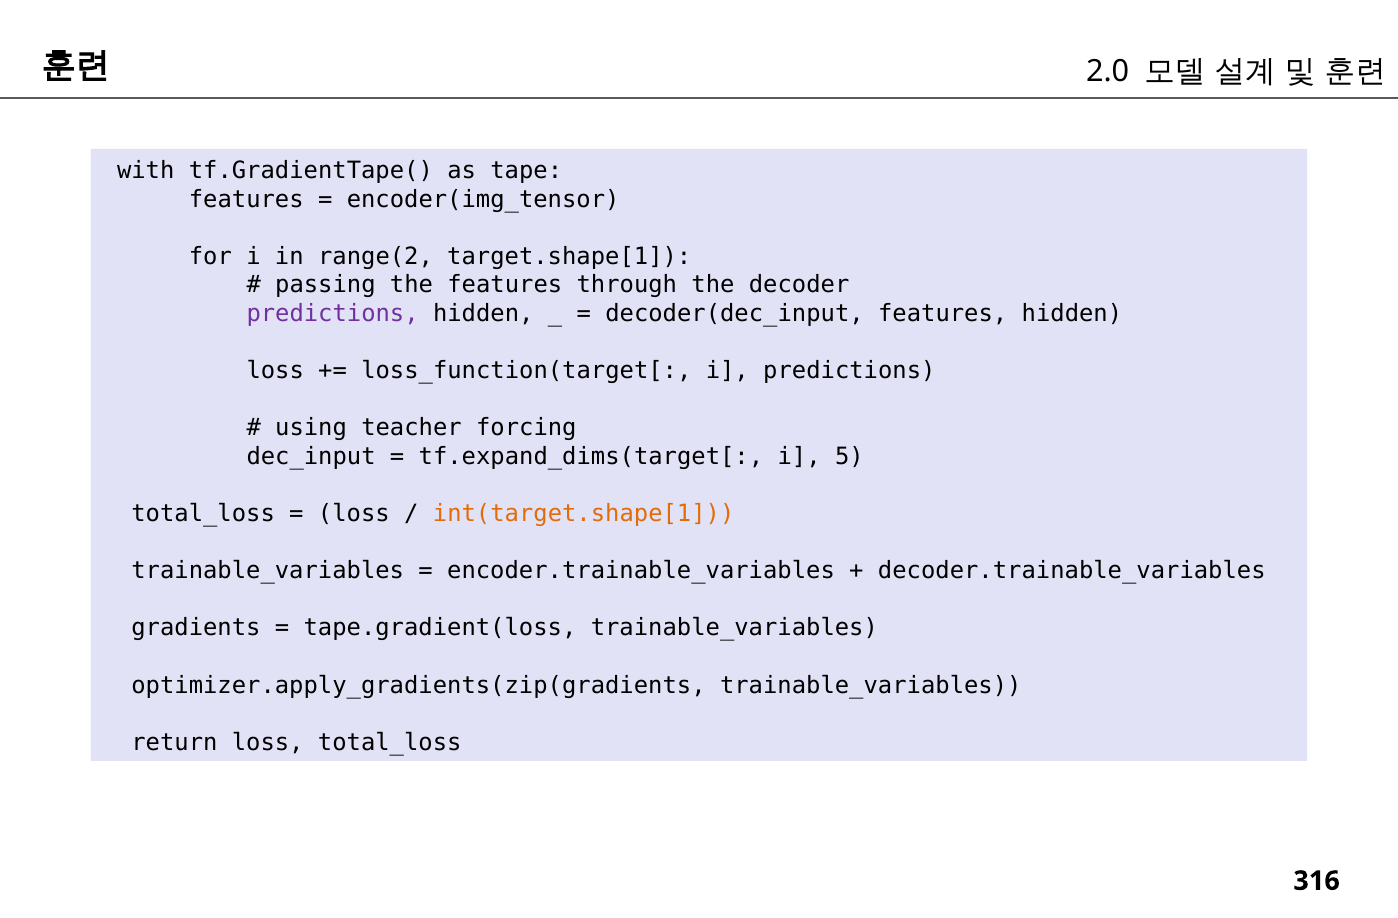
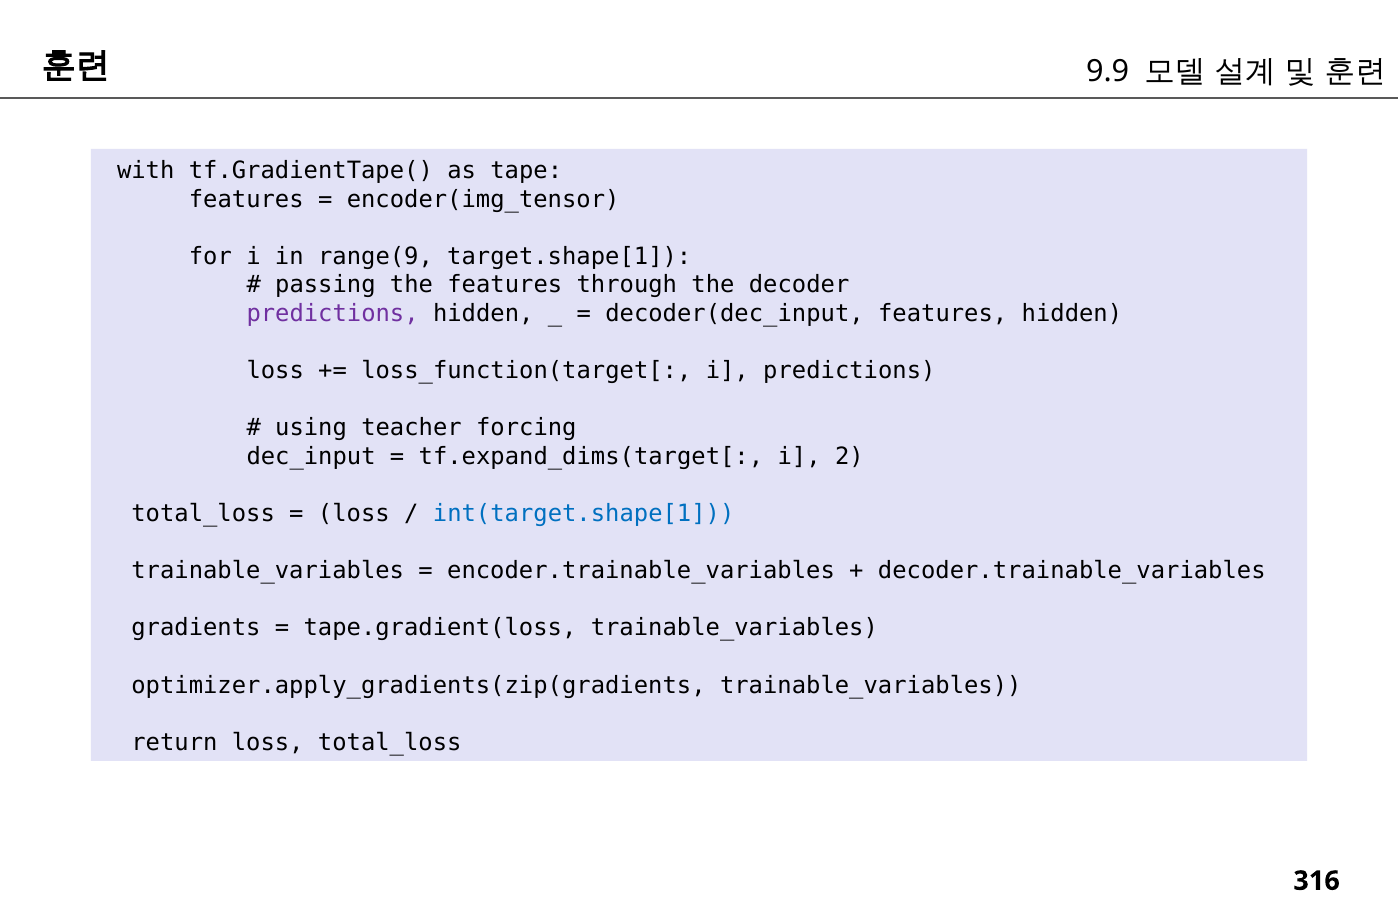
2.0: 2.0 -> 9.9 (1108, 72)
range(2: range(2 -> range(9 (375, 257)
5: 5 -> 2 (849, 457)
int(target.shape[1 colour: orange -> blue (584, 514)
